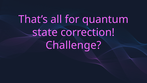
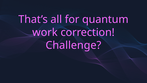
state: state -> work (45, 32)
